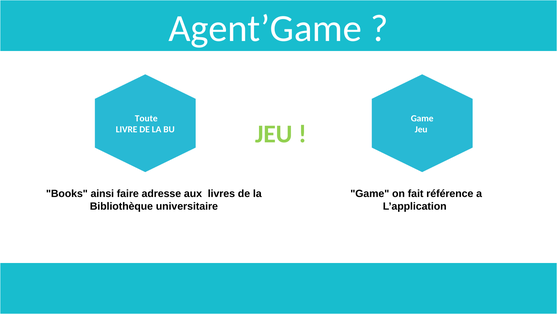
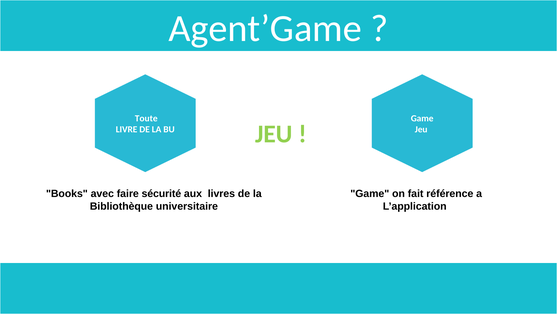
ainsi: ainsi -> avec (102, 193)
adresse: adresse -> sécurité (161, 193)
